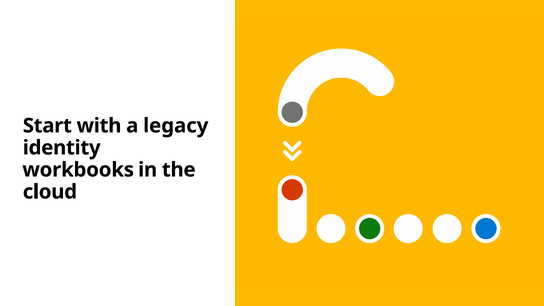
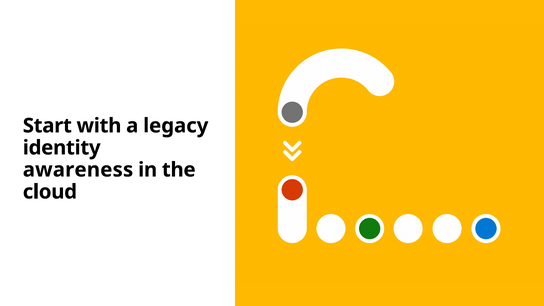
workbooks: workbooks -> awareness (78, 170)
